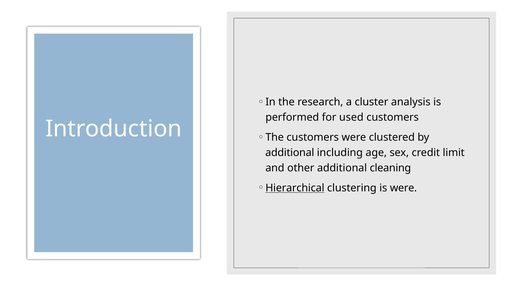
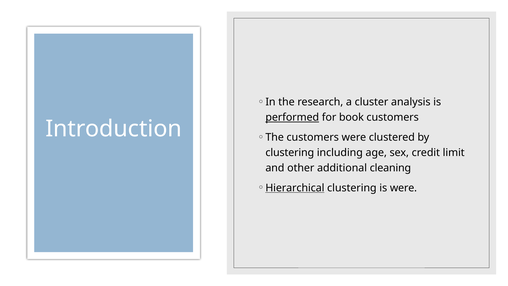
performed underline: none -> present (292, 117)
used: used -> book (351, 117)
additional: additional -> clustering (290, 153)
